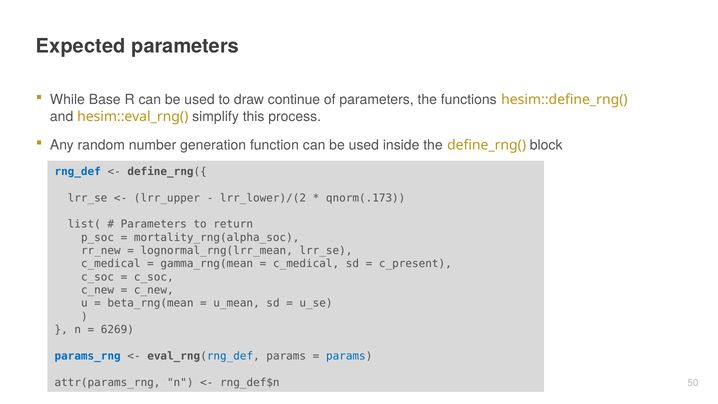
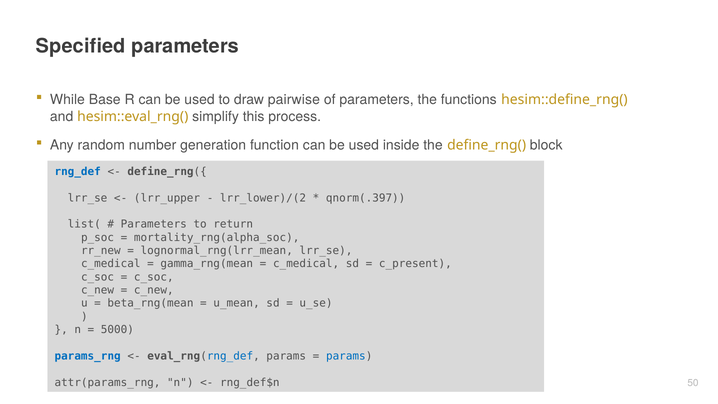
Expected: Expected -> Specified (81, 46)
continue: continue -> pairwise (294, 100)
qnorm(.173: qnorm(.173 -> qnorm(.397 (366, 198)
6269: 6269 -> 5000 (117, 330)
